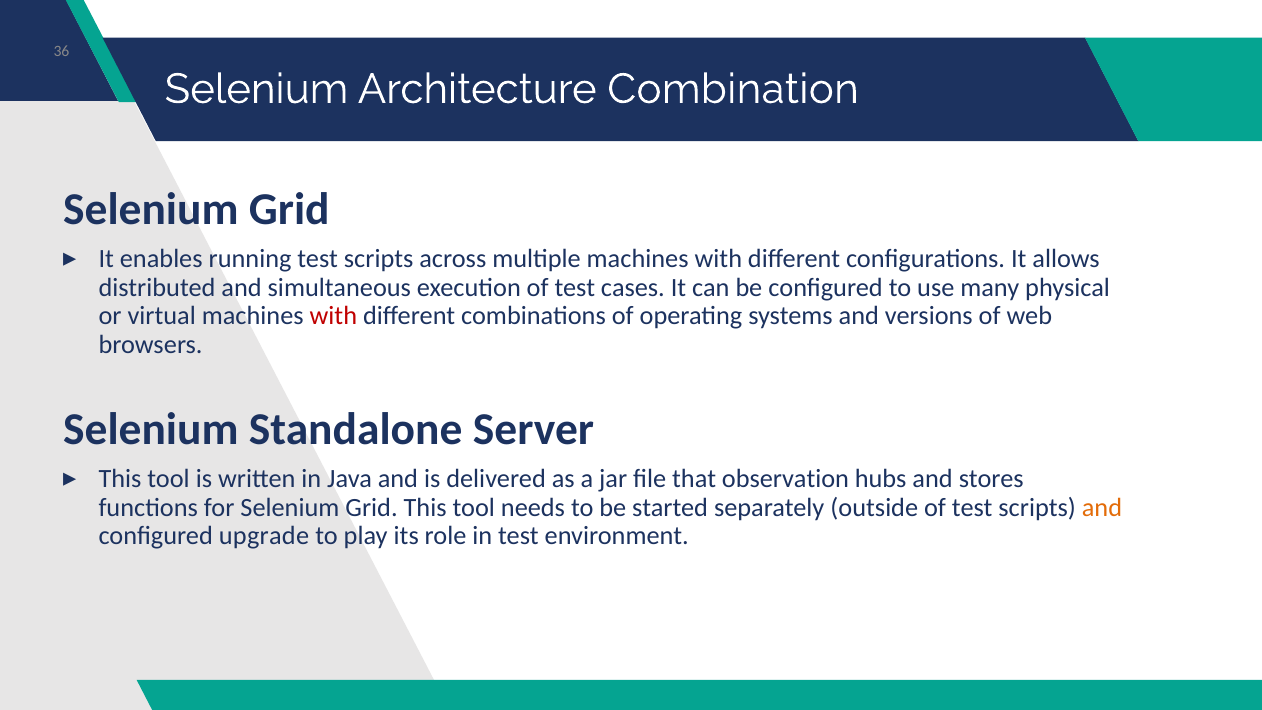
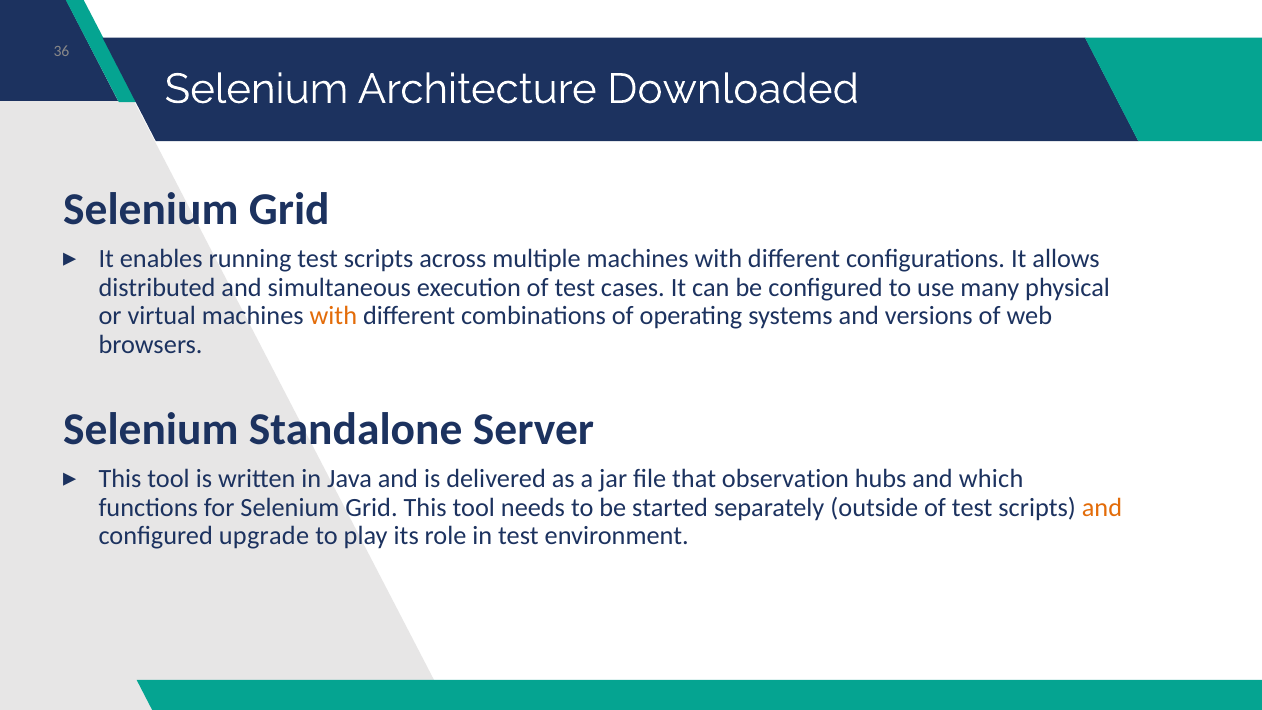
Combination: Combination -> Downloaded (733, 89)
with colour: red -> orange (333, 316)
stores: stores -> which (991, 479)
